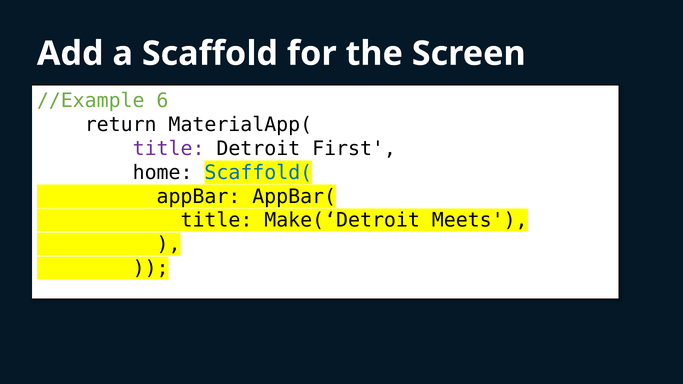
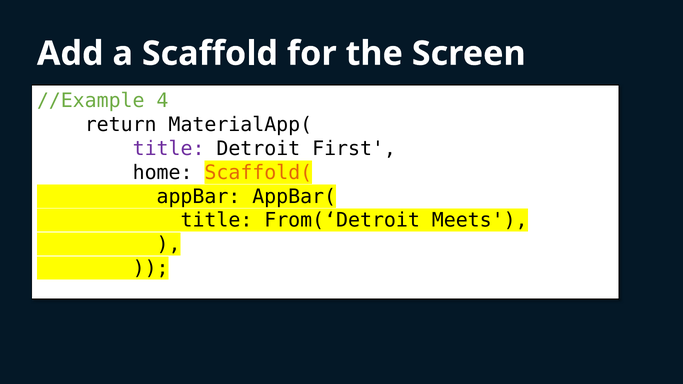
6: 6 -> 4 (162, 101)
Scaffold( colour: blue -> orange (258, 173)
Make(‘Detroit: Make(‘Detroit -> From(‘Detroit (342, 221)
